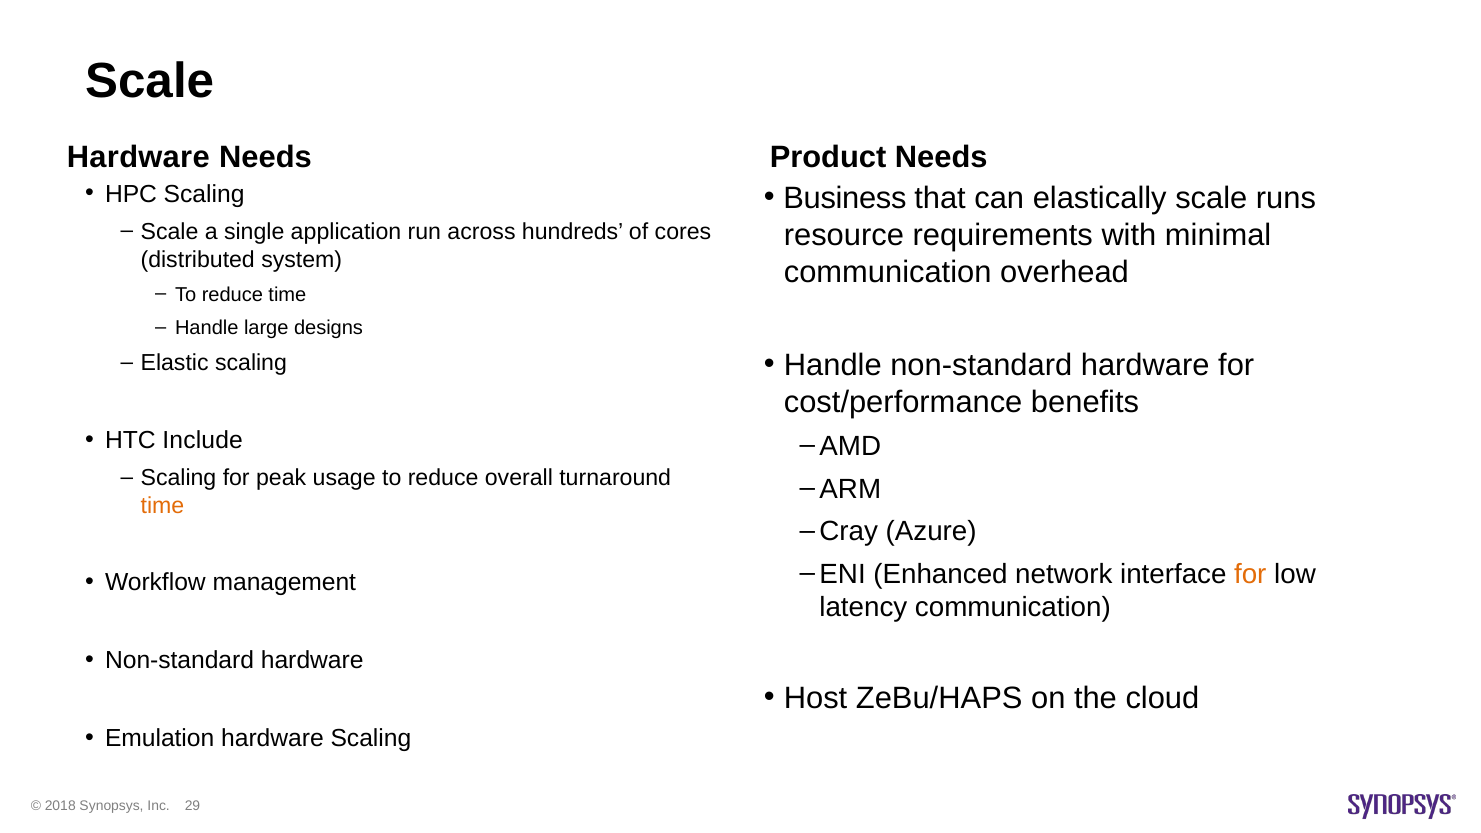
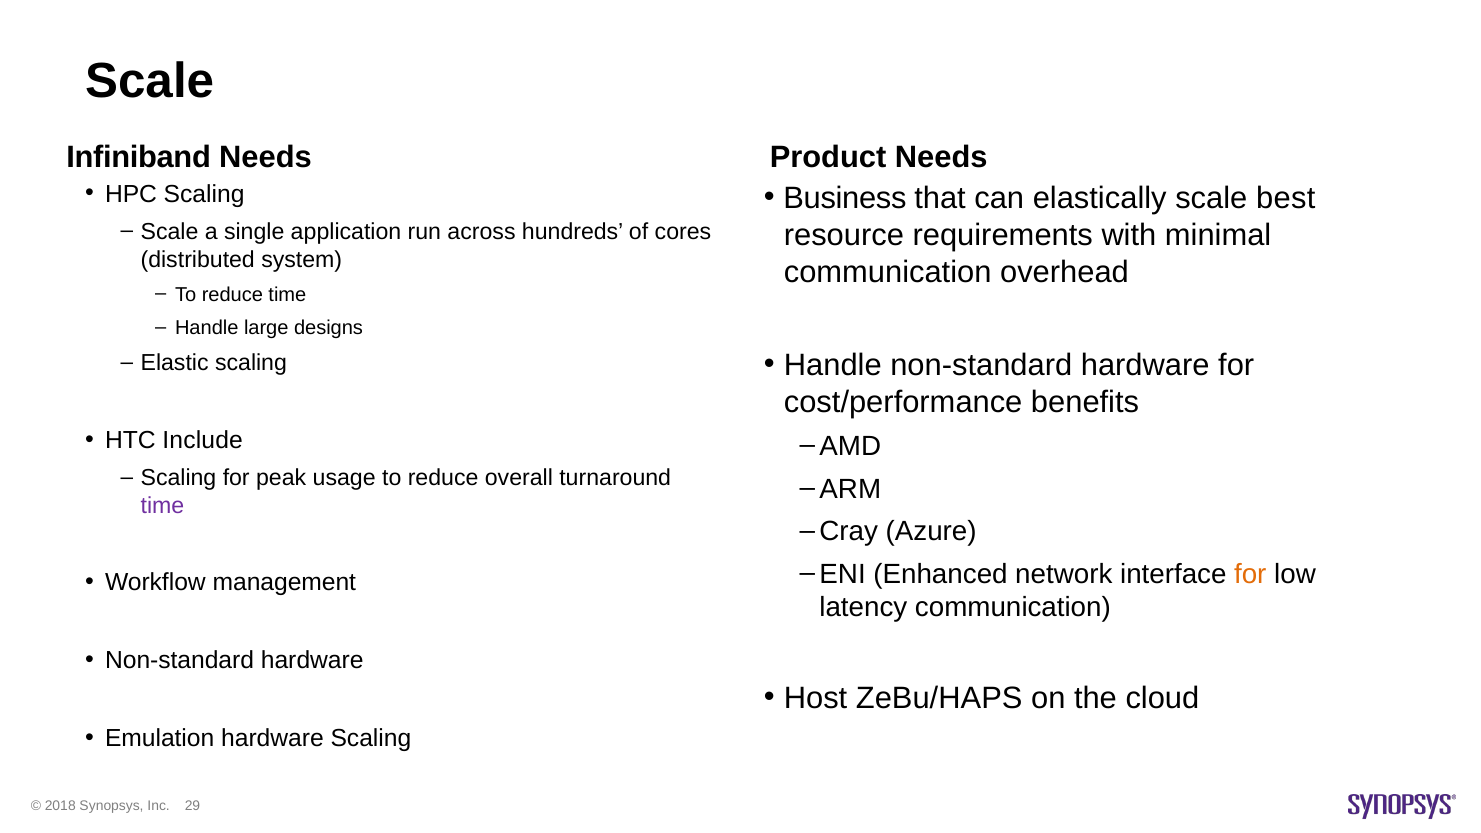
Hardware: Hardware -> Infiniband (139, 157)
runs: runs -> best (1286, 198)
time colour: orange -> purple (162, 506)
